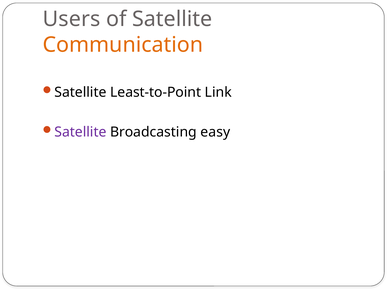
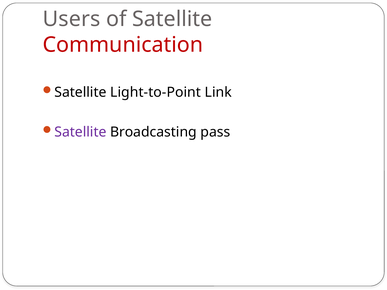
Communication colour: orange -> red (123, 45)
Least-to-Point: Least-to-Point -> Light-to-Point (156, 92)
easy: easy -> pass (215, 132)
